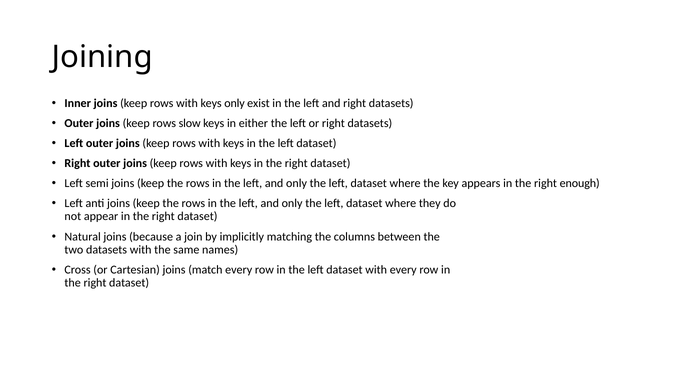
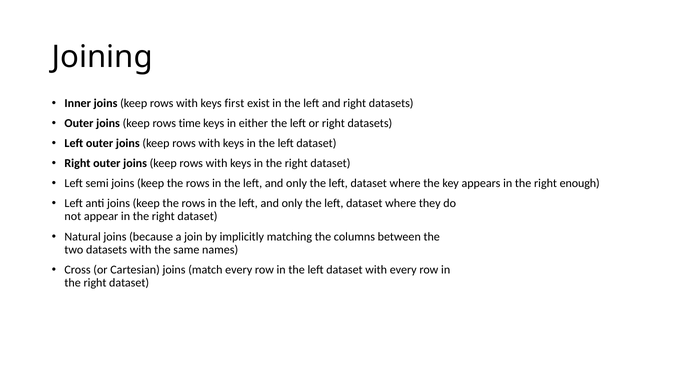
keys only: only -> first (234, 103)
slow: slow -> time (190, 123)
